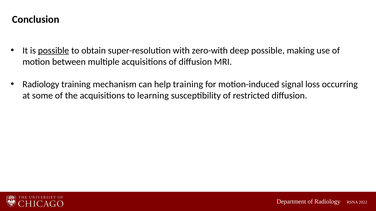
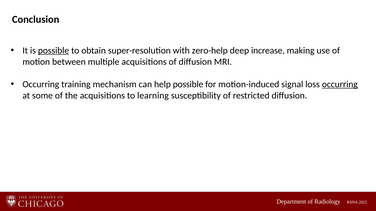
zero-with: zero-with -> zero-help (210, 51)
deep possible: possible -> increase (268, 51)
Radiology: Radiology -> Occurring (41, 84)
help training: training -> possible (188, 84)
occurring underline: none -> present (340, 84)
